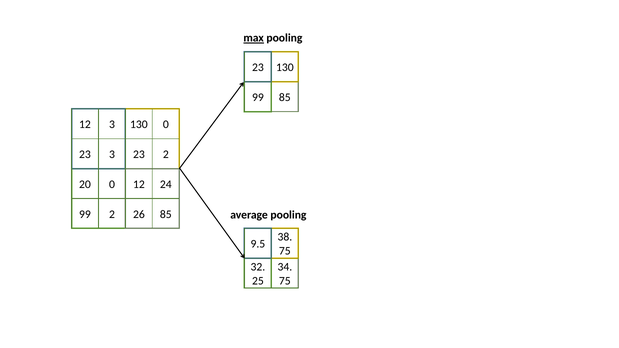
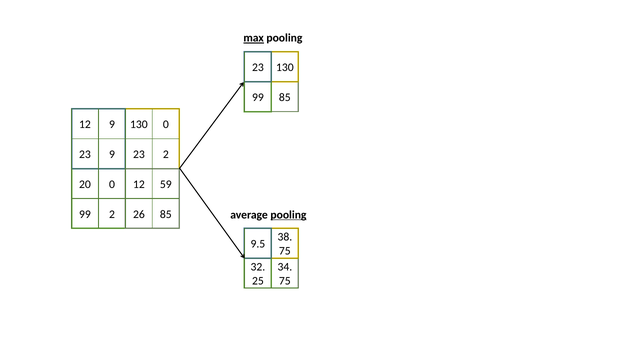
12 3: 3 -> 9 (112, 125)
23 3: 3 -> 9 (112, 155)
24: 24 -> 59 (166, 184)
pooling underline: none -> present (288, 215)
